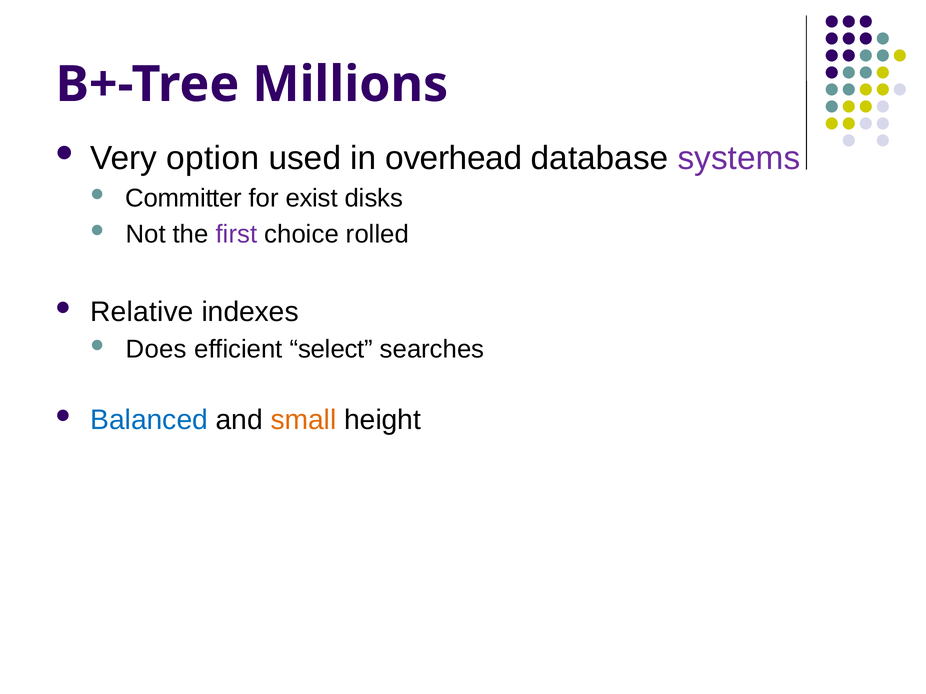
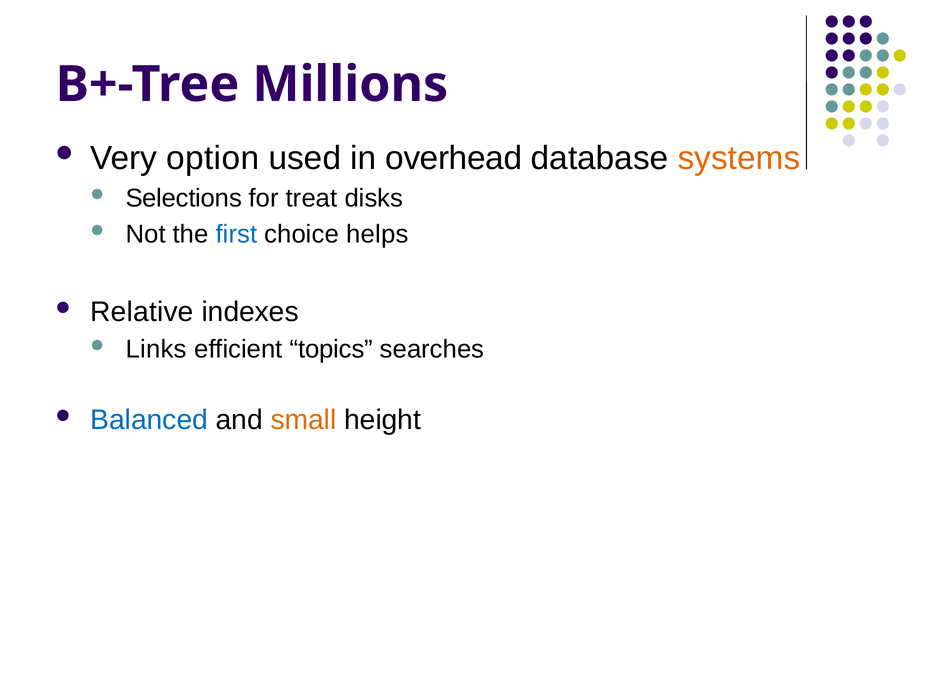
systems colour: purple -> orange (739, 158)
Committer: Committer -> Selections (184, 198)
exist: exist -> treat (312, 198)
first colour: purple -> blue (236, 234)
rolled: rolled -> helps (377, 234)
Does: Does -> Links (156, 350)
select: select -> topics (331, 350)
